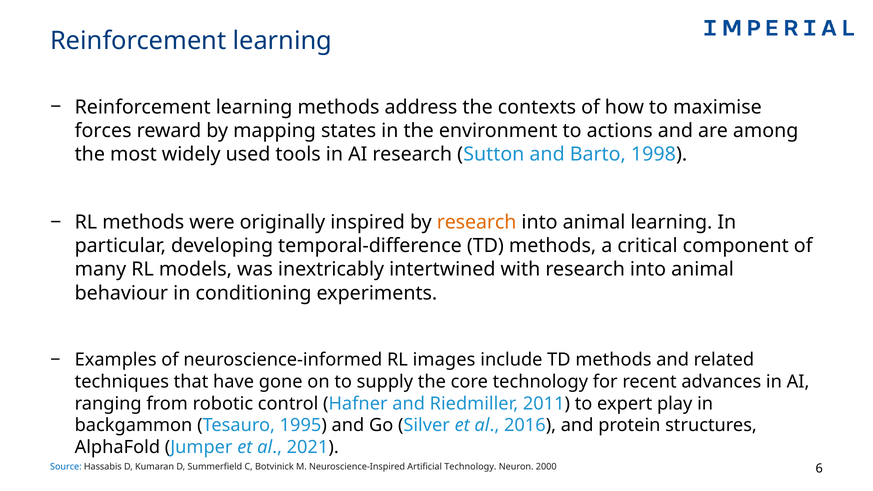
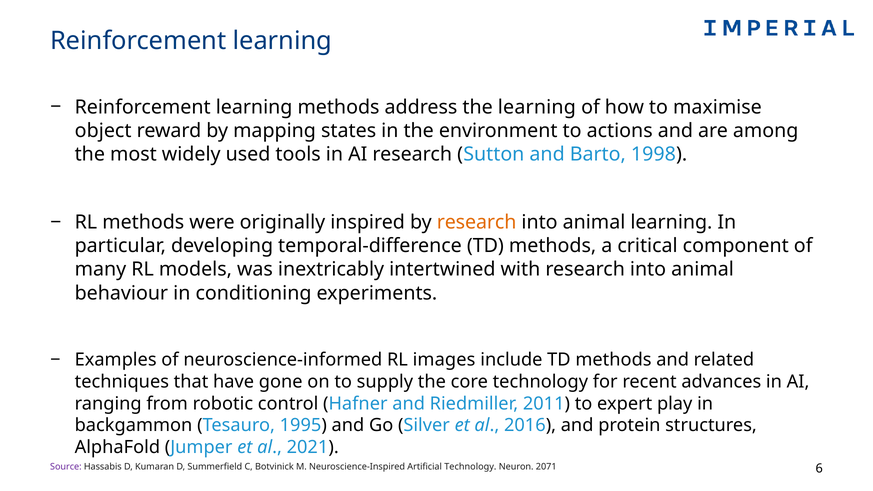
the contexts: contexts -> learning (537, 107)
forces: forces -> object (103, 131)
Source colour: blue -> purple (66, 467)
2000: 2000 -> 2071 (546, 467)
